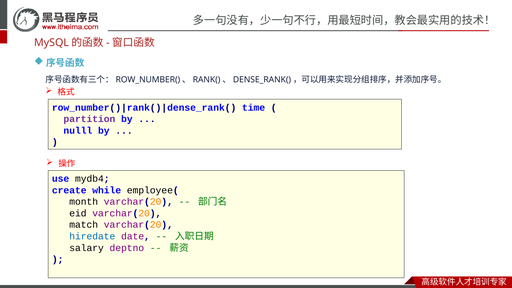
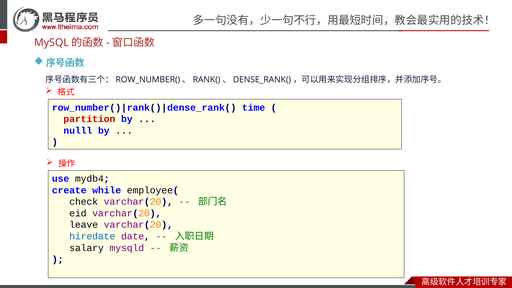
partition colour: purple -> red (89, 119)
month: month -> check (84, 202)
match: match -> leave (84, 225)
deptno: deptno -> mysqld (127, 248)
